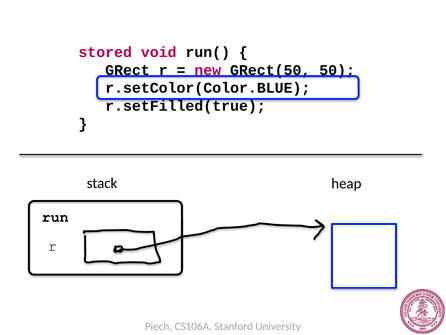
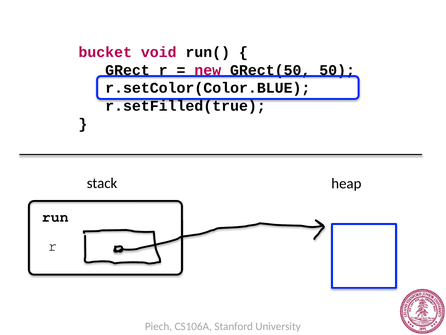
stored: stored -> bucket (105, 52)
